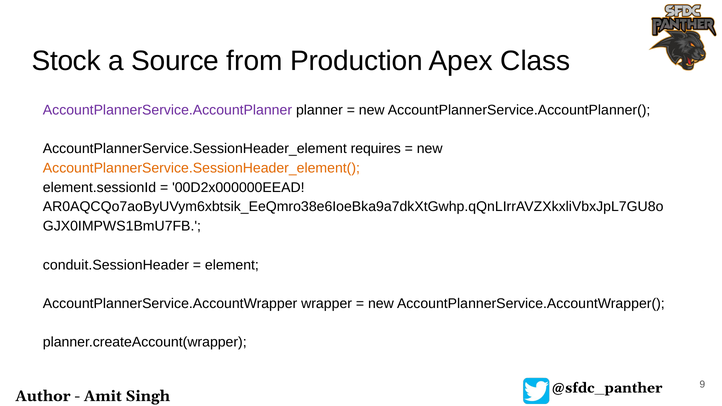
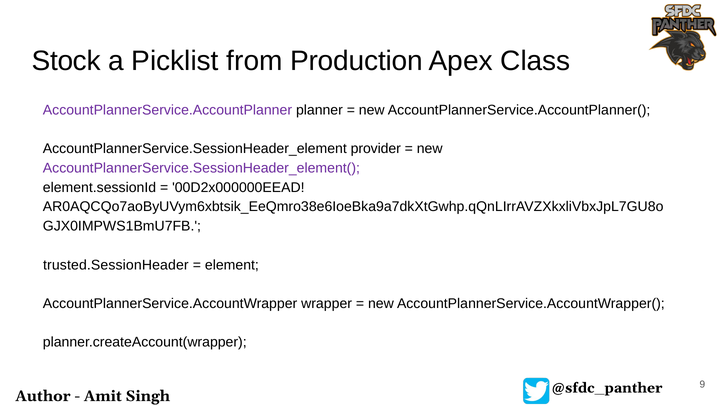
Source: Source -> Picklist (175, 61)
requires: requires -> provider (376, 149)
AccountPlannerService.SessionHeader_element( colour: orange -> purple (201, 168)
conduit.SessionHeader: conduit.SessionHeader -> trusted.SessionHeader (116, 265)
